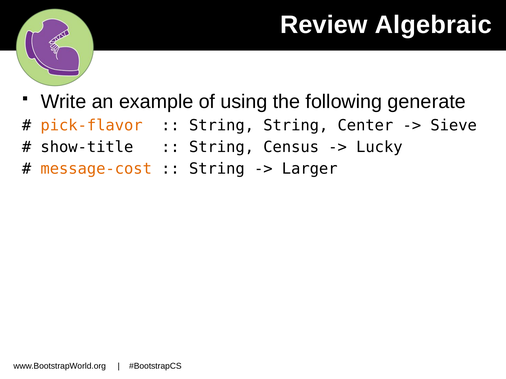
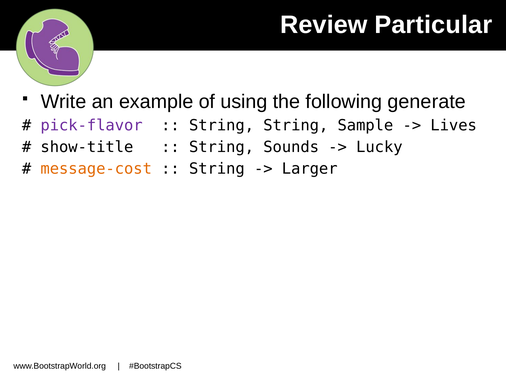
Algebraic: Algebraic -> Particular (433, 25)
pick-flavor colour: orange -> purple (92, 126)
Center: Center -> Sample (365, 126)
Sieve: Sieve -> Lives (454, 126)
Census: Census -> Sounds (291, 147)
